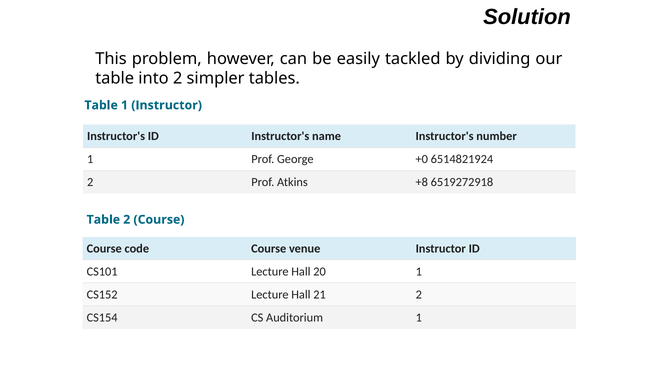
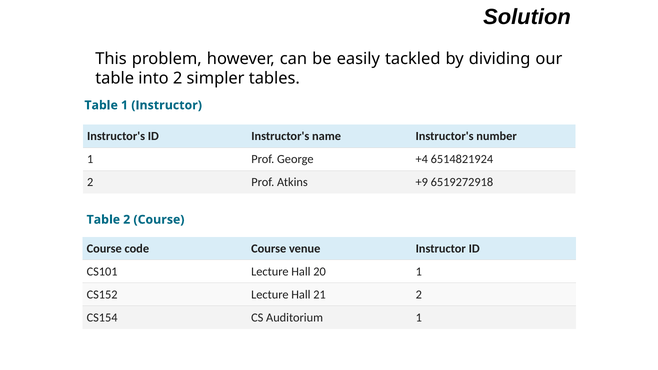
+0: +0 -> +4 (422, 159)
+8: +8 -> +9 (422, 182)
